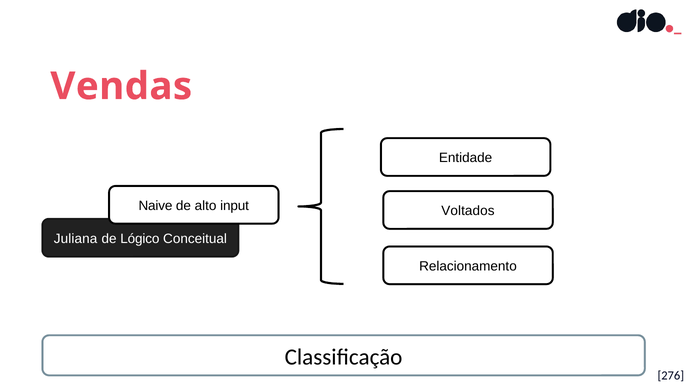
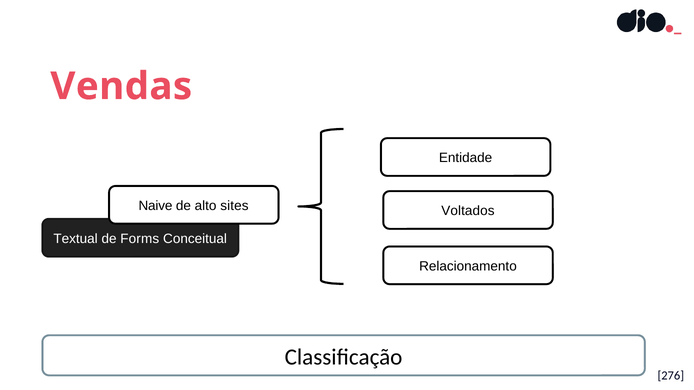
input: input -> sites (234, 206)
Juliana: Juliana -> Textual (76, 239)
Lógico: Lógico -> Forms (140, 239)
